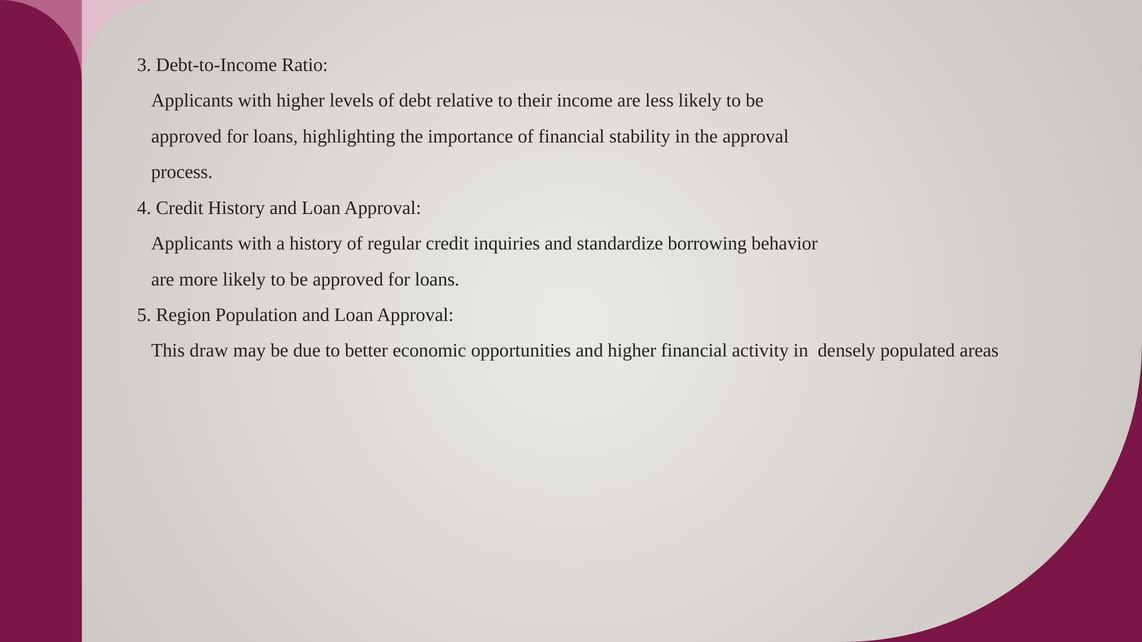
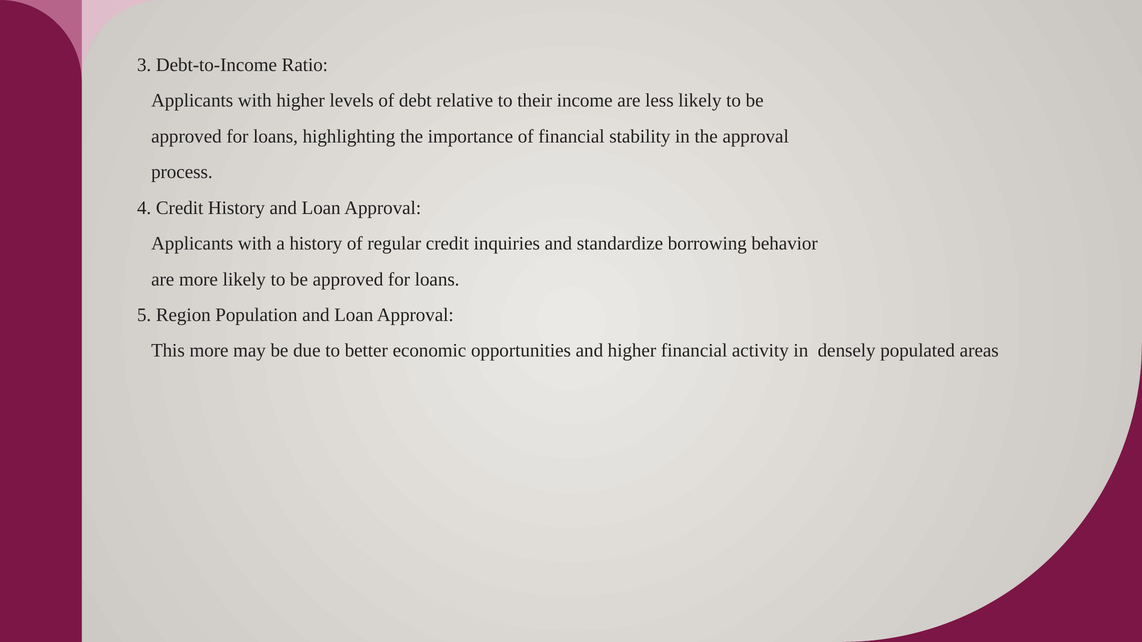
This draw: draw -> more (209, 351)
